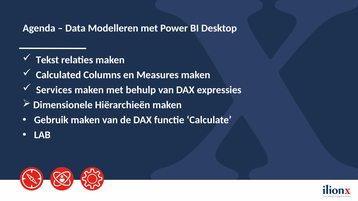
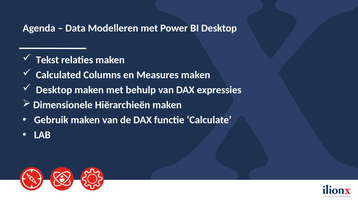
Services: Services -> Desktop (54, 90)
